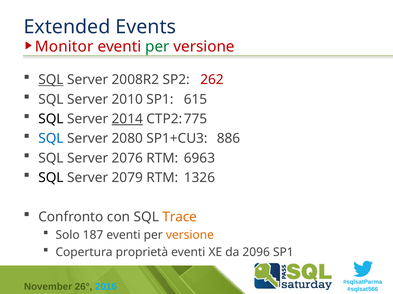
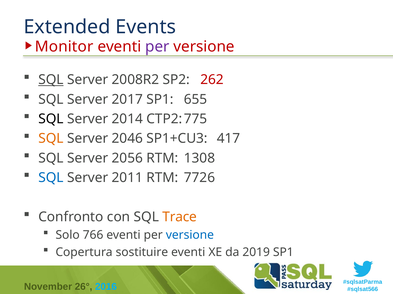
per colour: green -> purple (157, 47)
2010: 2010 -> 2017 (127, 100)
615: 615 -> 655 (196, 100)
2014 underline: present -> none (127, 119)
SQL colour: blue -> orange (51, 139)
2080: 2080 -> 2046 (127, 139)
886: 886 -> 417 (228, 139)
2076: 2076 -> 2056 (127, 158)
6963: 6963 -> 1308 (199, 158)
SQL colour: black -> blue (51, 178)
2079: 2079 -> 2011 (127, 178)
1326: 1326 -> 7726 (199, 178)
187: 187 -> 766 (93, 236)
versione colour: orange -> blue (190, 236)
proprietà: proprietà -> sostituire (142, 253)
2096: 2096 -> 2019 (256, 253)
